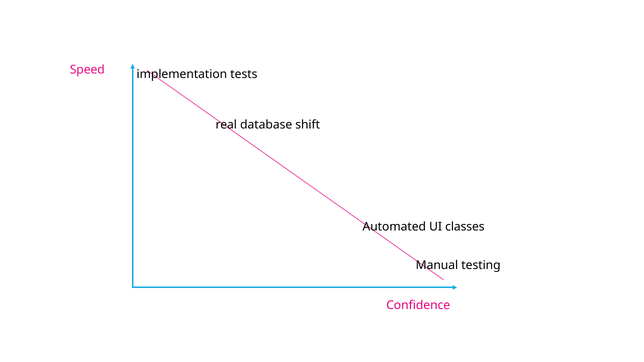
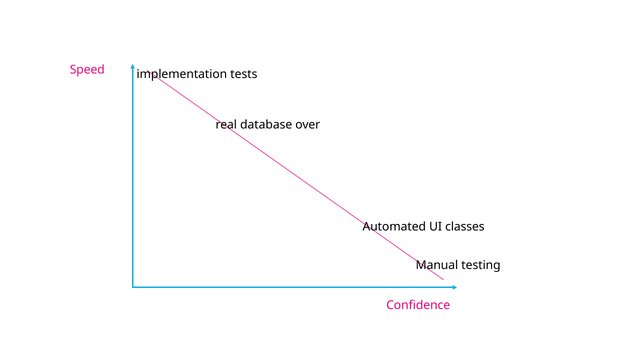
shift: shift -> over (308, 125)
